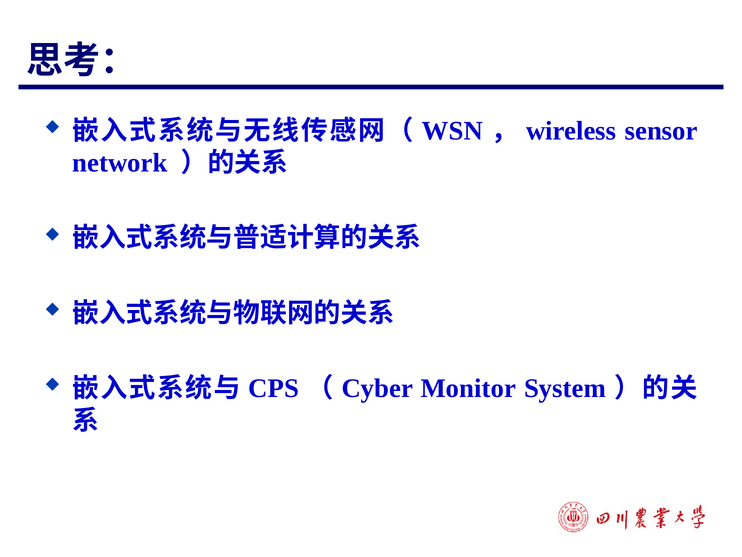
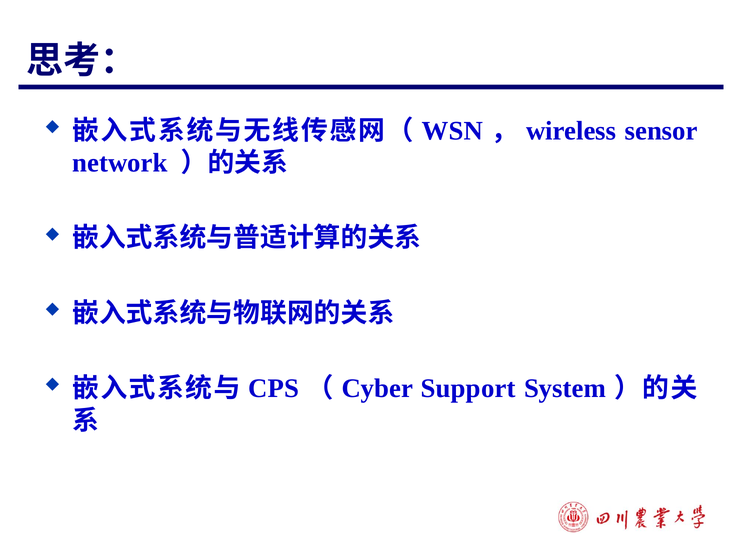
Monitor: Monitor -> Support (468, 388)
